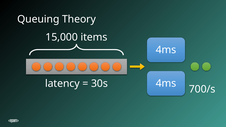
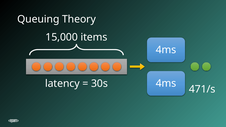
700/s: 700/s -> 471/s (202, 89)
